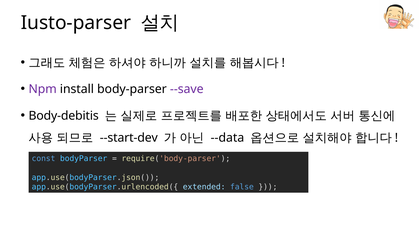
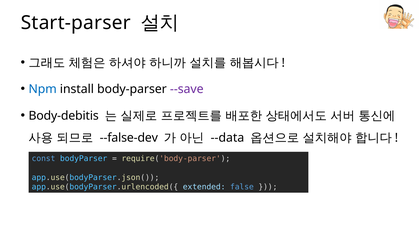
Iusto-parser: Iusto-parser -> Start-parser (76, 23)
Npm colour: purple -> blue (43, 89)
--start-dev: --start-dev -> --false-dev (129, 138)
